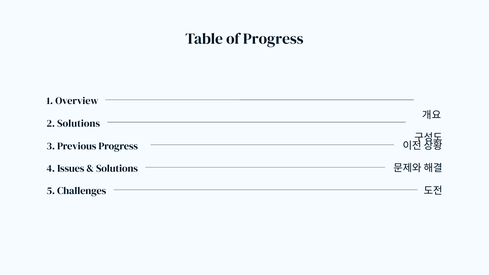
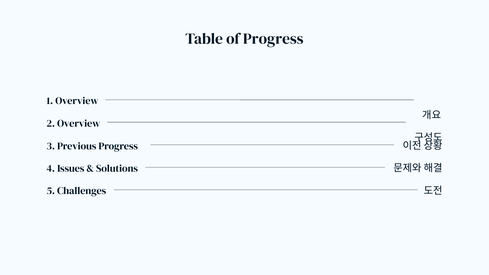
2 Solutions: Solutions -> Overview (79, 124)
